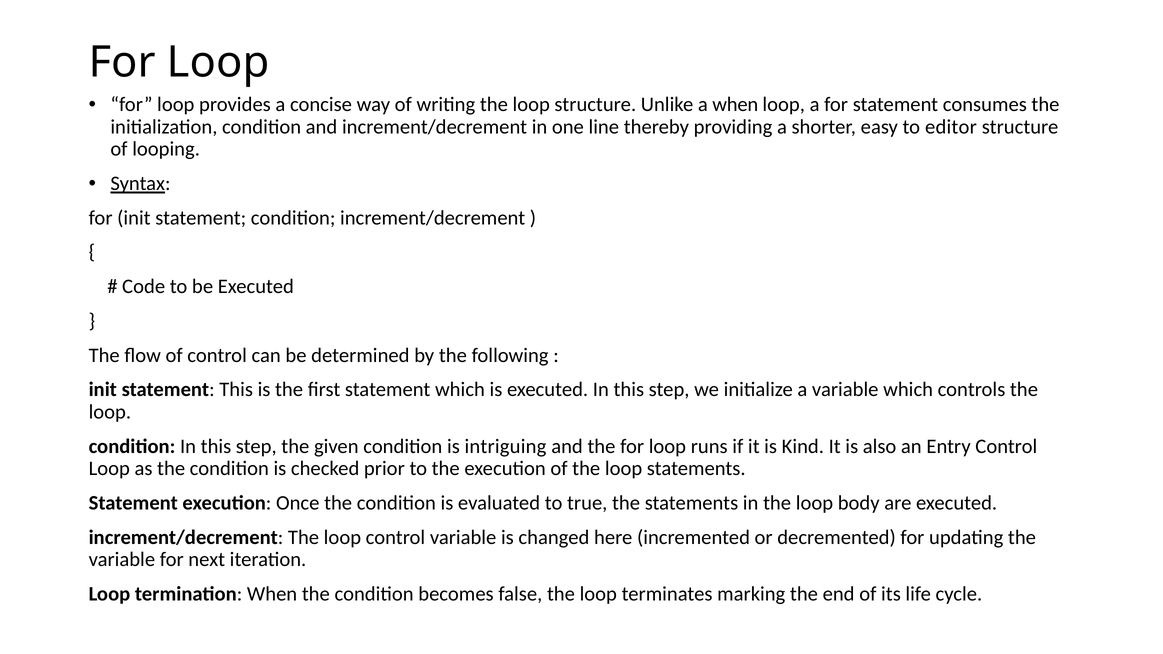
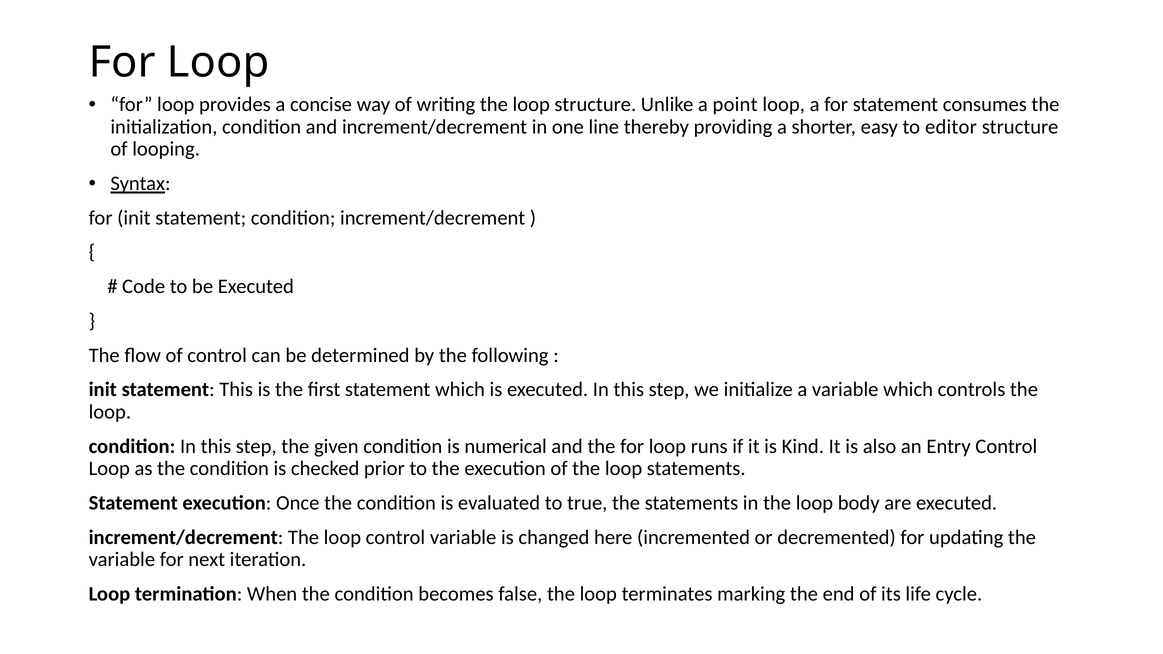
a when: when -> point (735, 105)
intriguing: intriguing -> numerical (506, 446)
